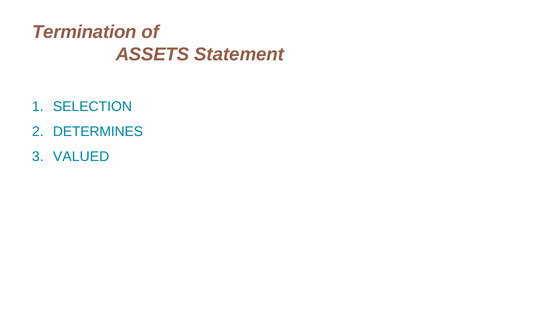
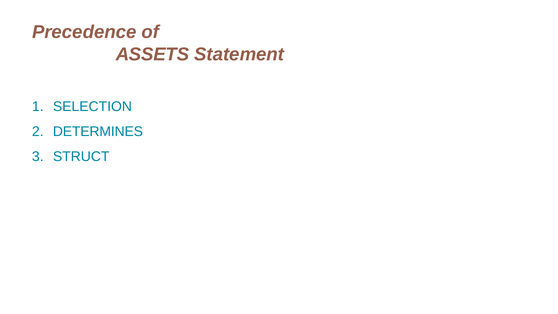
Termination: Termination -> Precedence (84, 32)
VALUED: VALUED -> STRUCT (81, 157)
